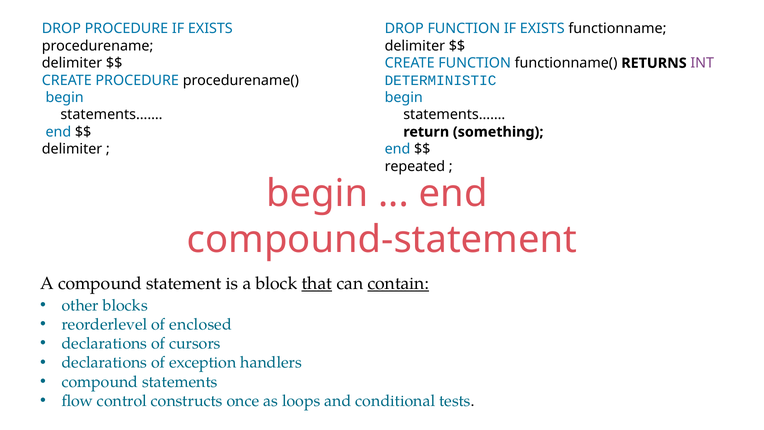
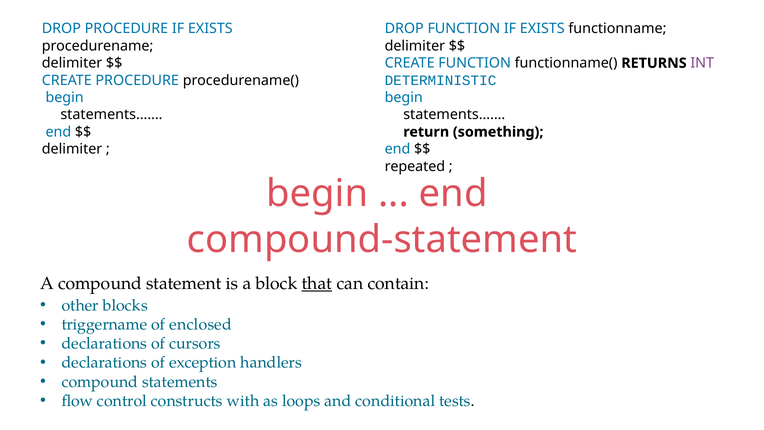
contain underline: present -> none (398, 283)
reorderlevel: reorderlevel -> triggername (105, 324)
once: once -> with (243, 401)
